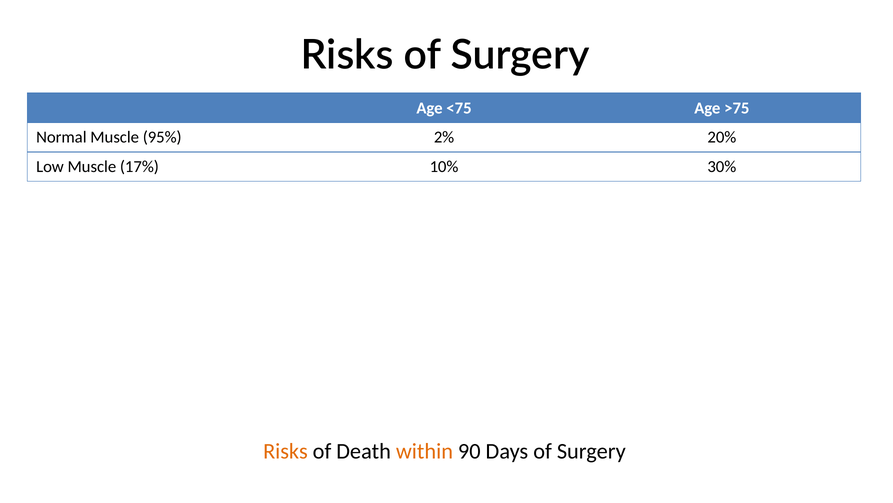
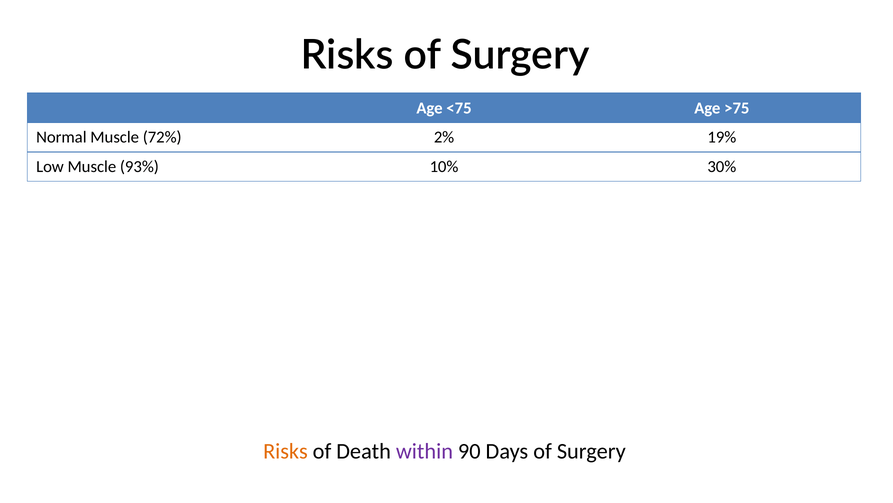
95%: 95% -> 72% (162, 137)
20%: 20% -> 19% (722, 137)
17%: 17% -> 93% (139, 167)
within colour: orange -> purple (424, 451)
